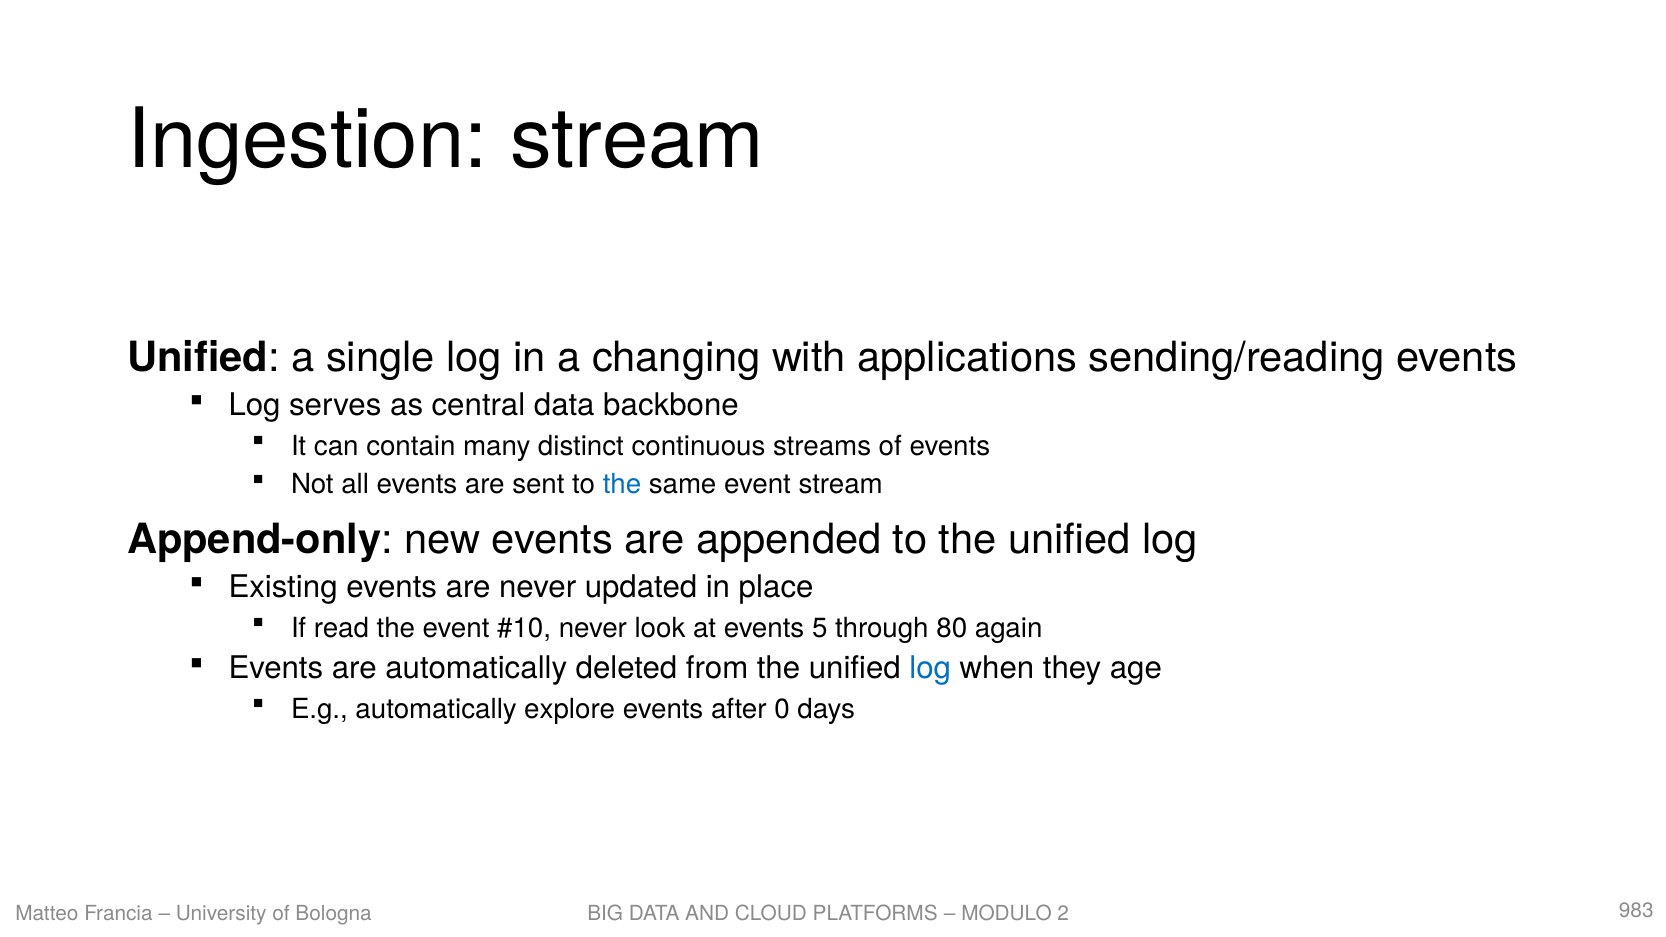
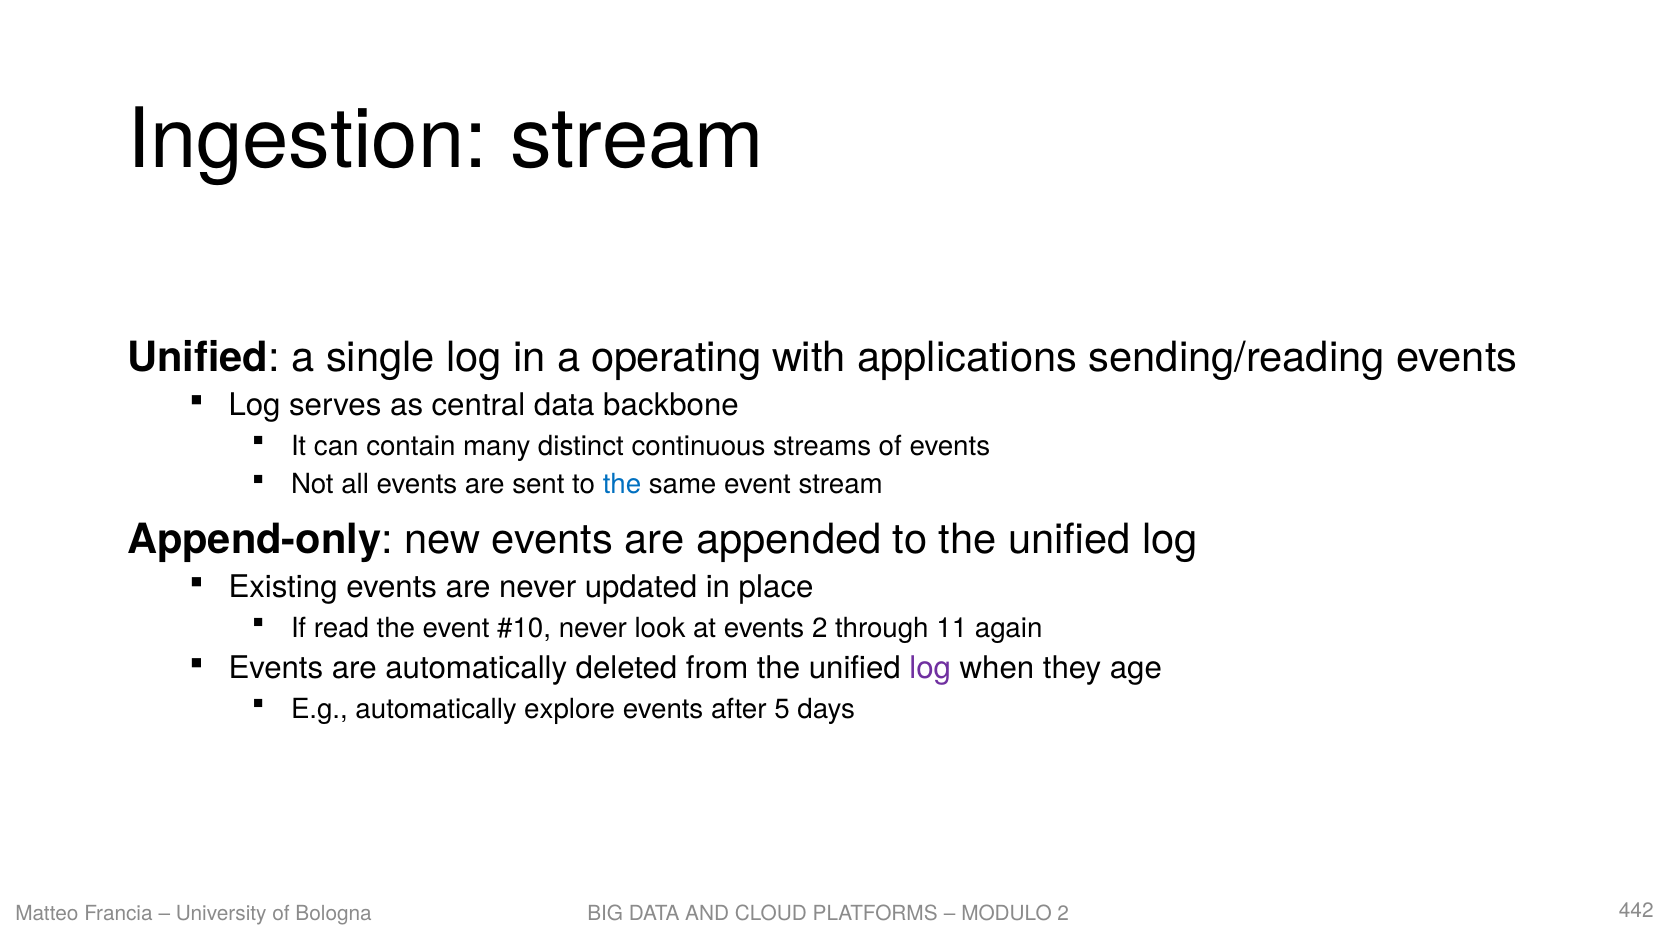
changing: changing -> operating (676, 357)
events 5: 5 -> 2 (820, 628)
80: 80 -> 11 (952, 628)
log colour: blue -> purple (930, 668)
0: 0 -> 5 (782, 709)
983: 983 -> 442 (1636, 911)
